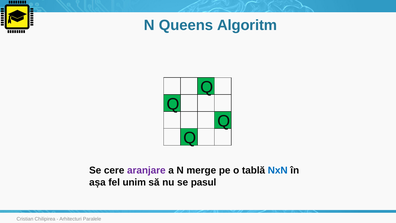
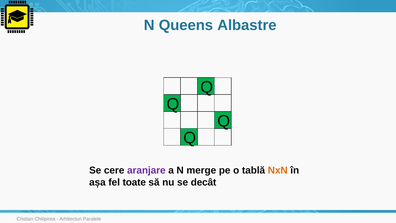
Algoritm: Algoritm -> Albastre (247, 25)
NxN colour: blue -> orange (278, 170)
unim: unim -> toate (134, 182)
pasul: pasul -> decât (204, 182)
